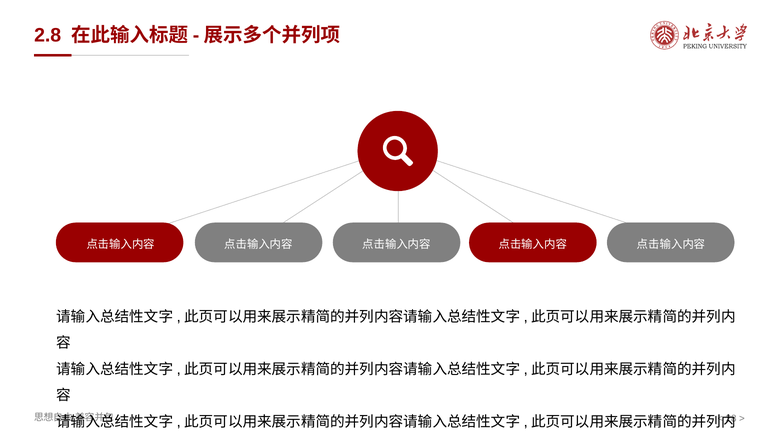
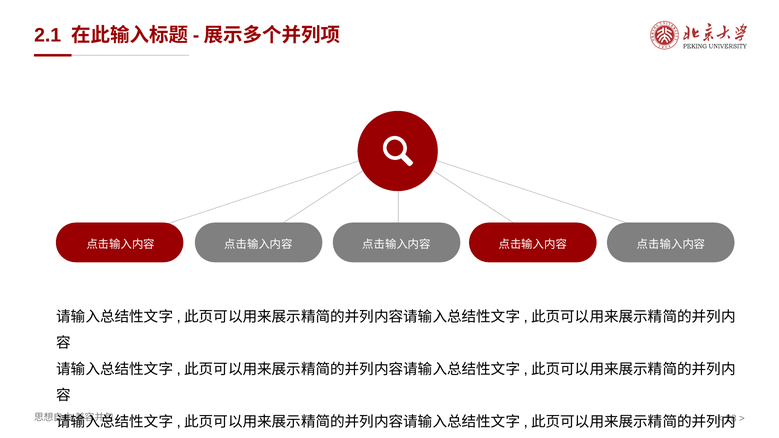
2.8: 2.8 -> 2.1 (48, 35)
